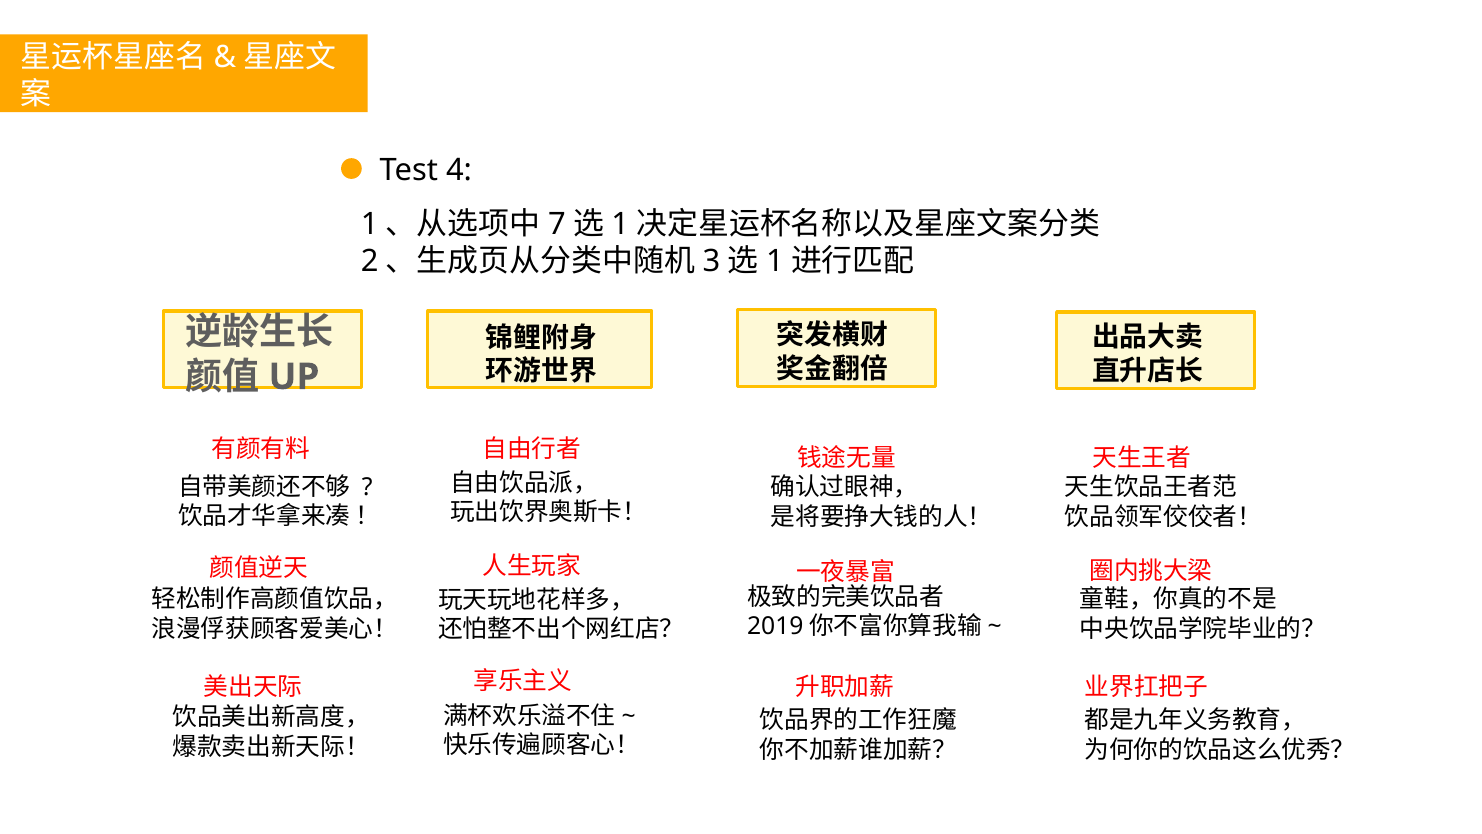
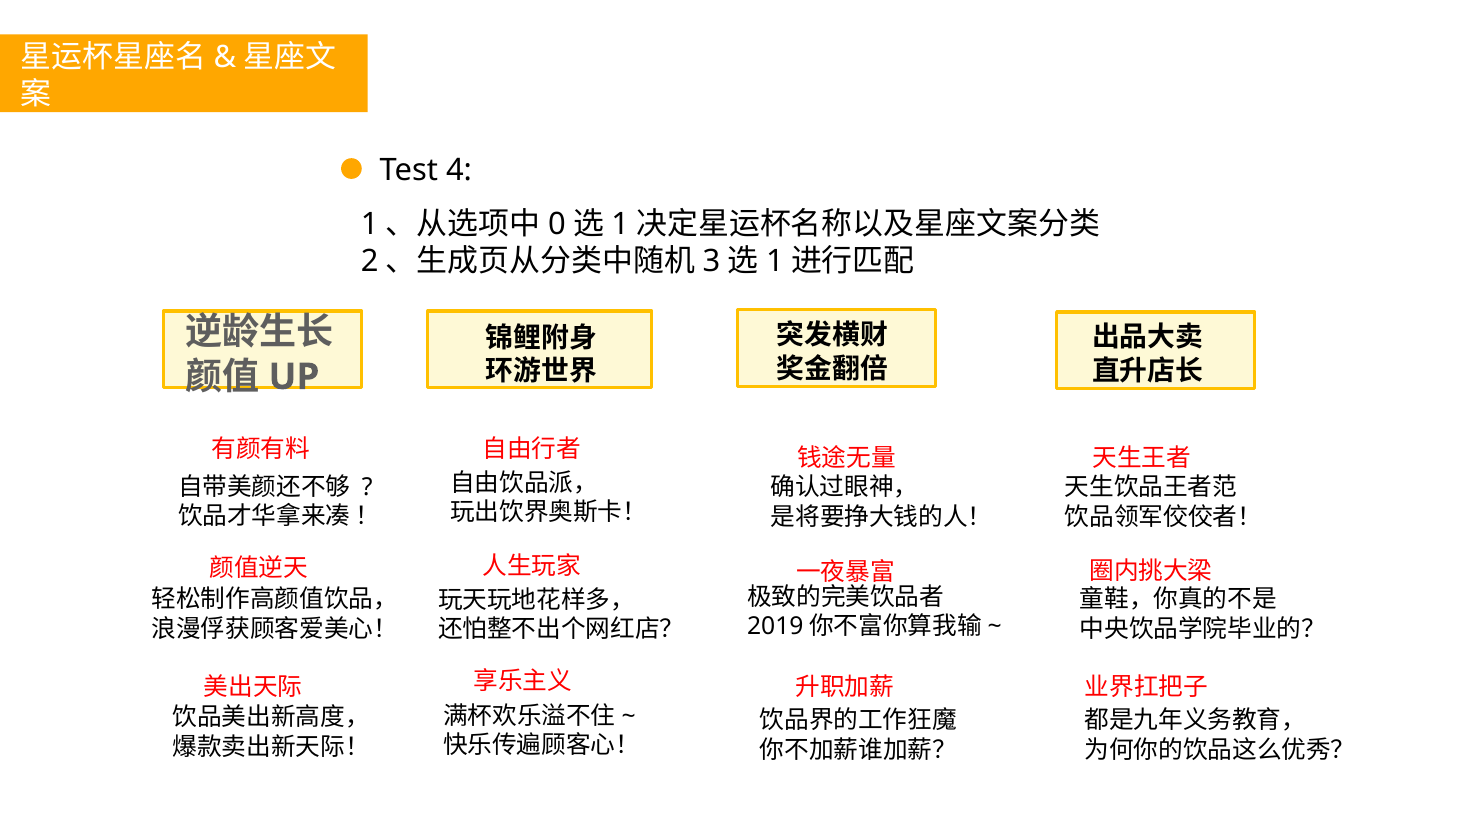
7: 7 -> 0 (557, 224)
